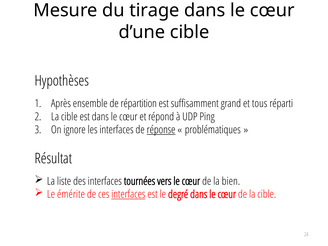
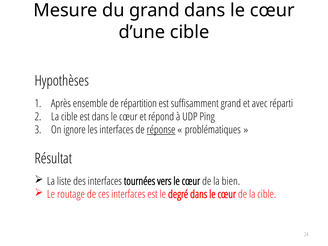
du tirage: tirage -> grand (154, 10)
tous: tous -> avec (260, 104)
émérite: émérite -> routage (71, 194)
interfaces underline: present -> none (128, 194)
